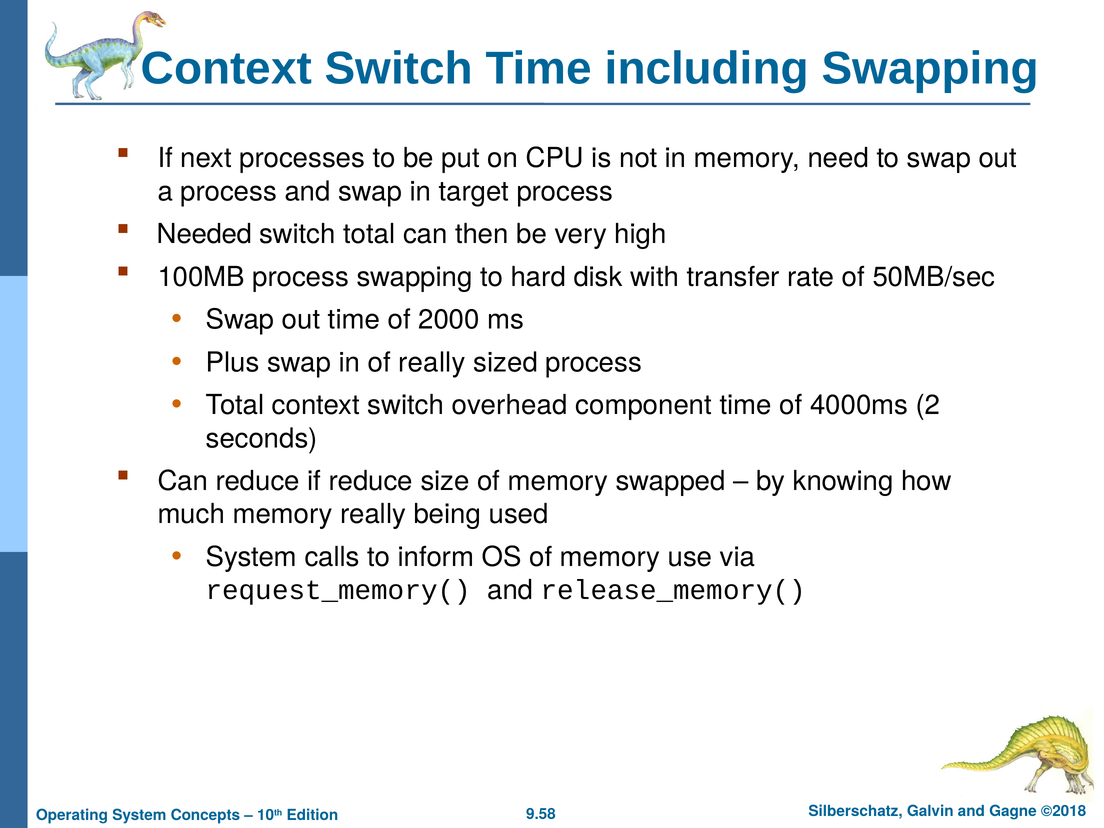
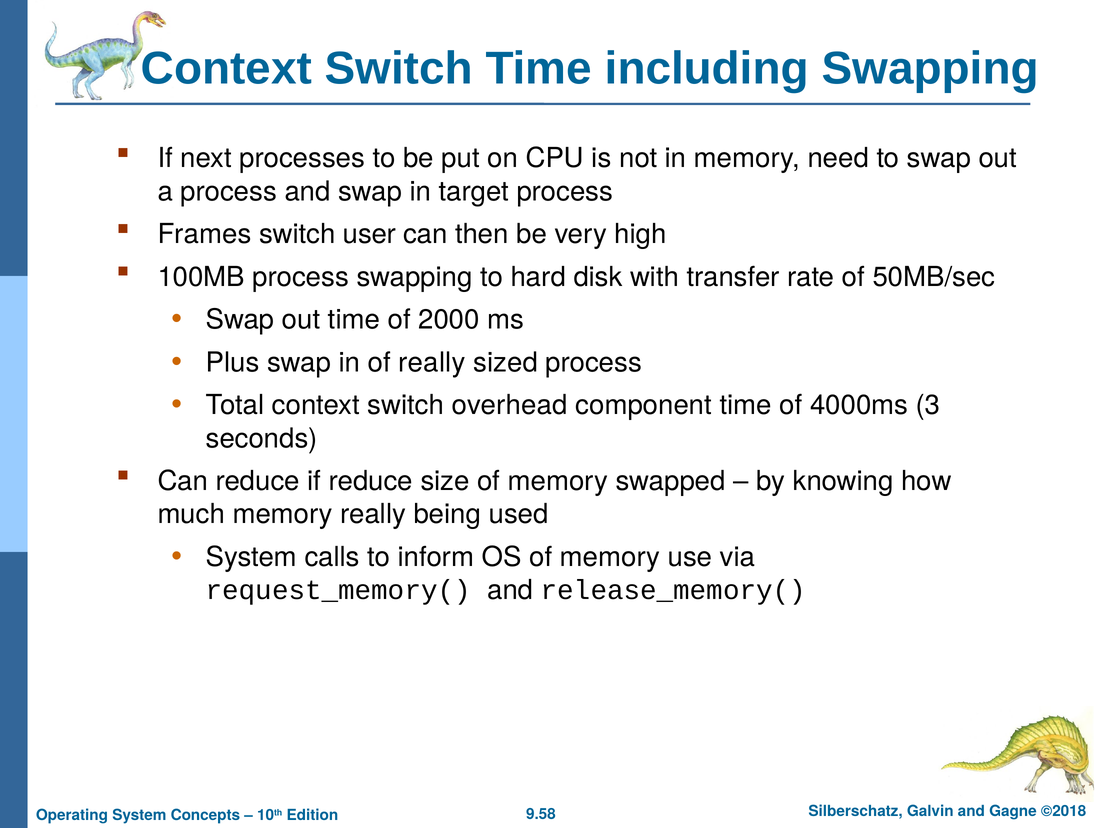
Needed: Needed -> Frames (204, 234)
switch total: total -> user (369, 234)
2: 2 -> 3 (928, 405)
